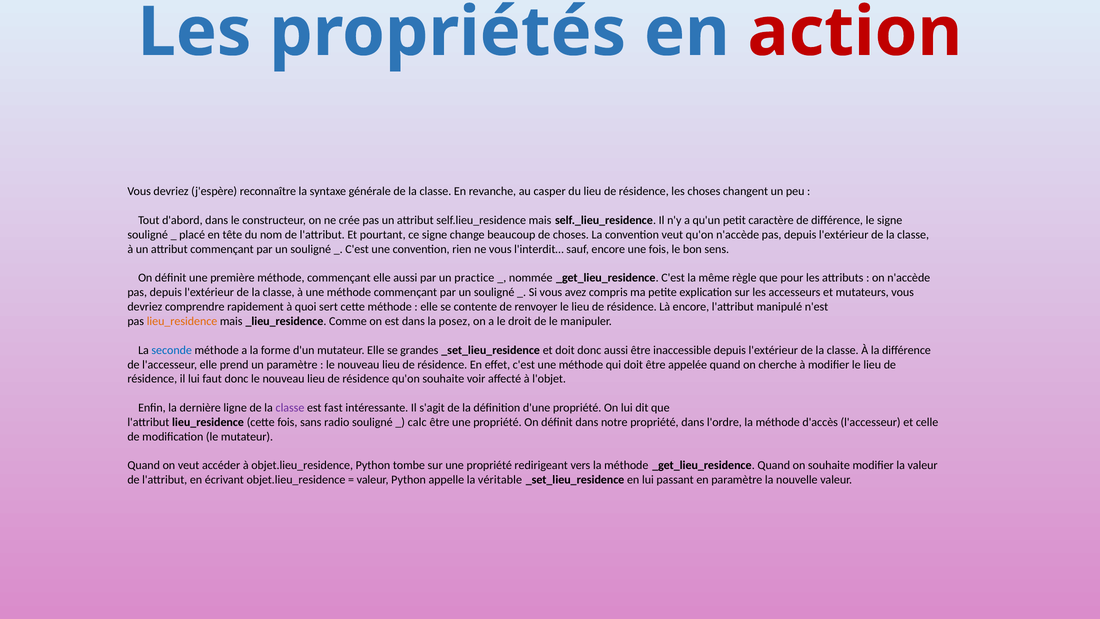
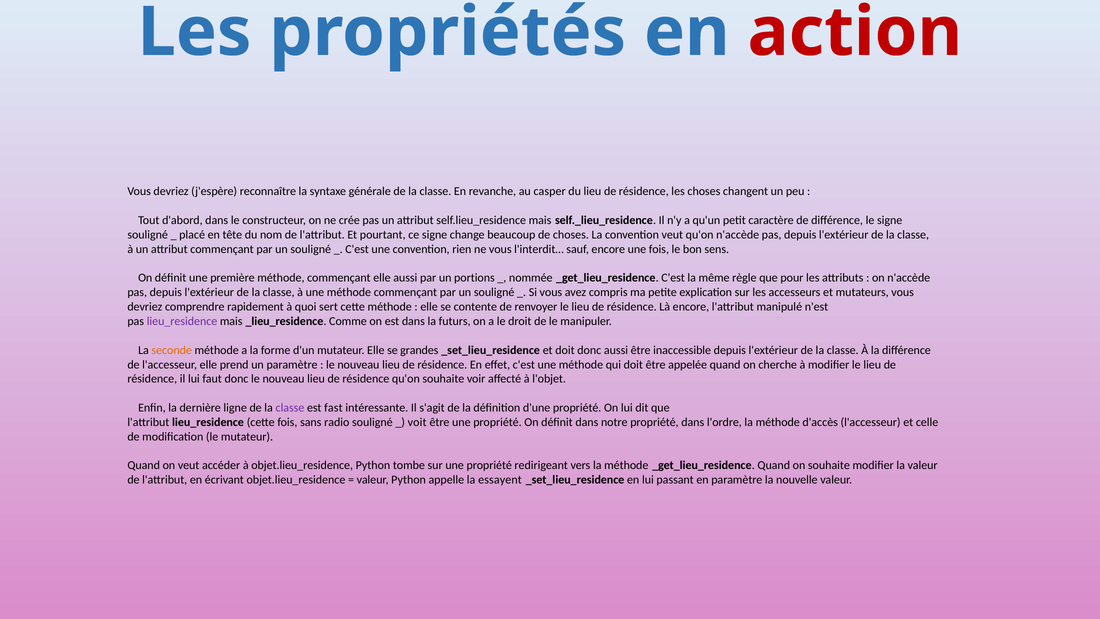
practice: practice -> portions (474, 278)
lieu_residence colour: orange -> purple (182, 321)
posez: posez -> futurs (455, 321)
seconde colour: blue -> orange (172, 350)
calc: calc -> voit (417, 422)
véritable: véritable -> essayent (500, 480)
